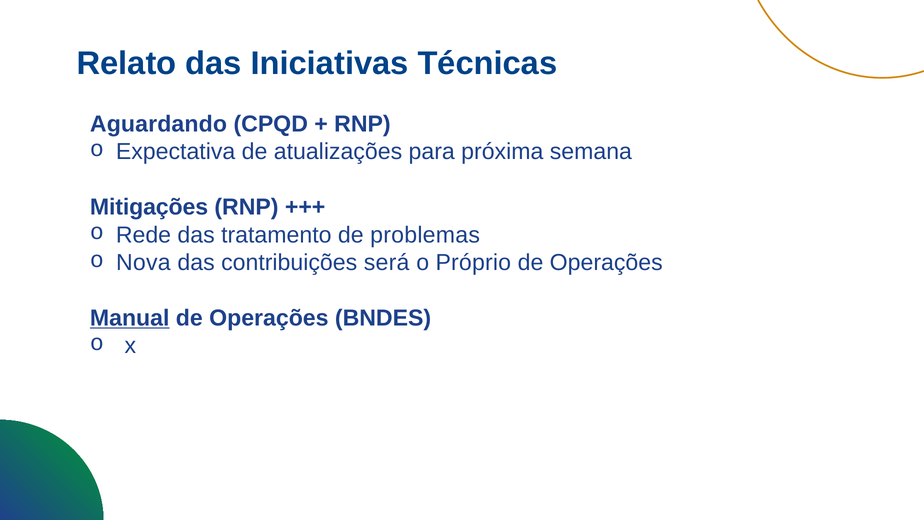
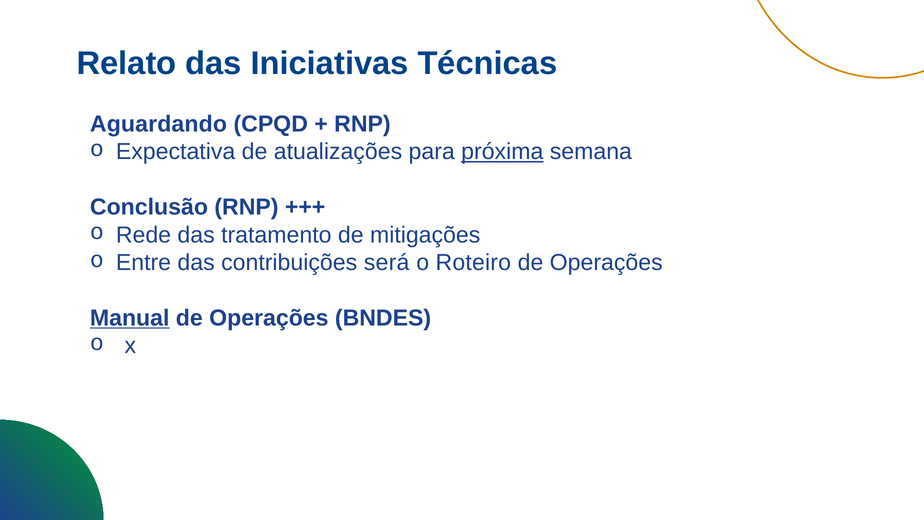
próxima underline: none -> present (502, 152)
Mitigações: Mitigações -> Conclusão (149, 207)
problemas: problemas -> mitigações (425, 235)
Nova: Nova -> Entre (144, 263)
Próprio: Próprio -> Roteiro (473, 263)
